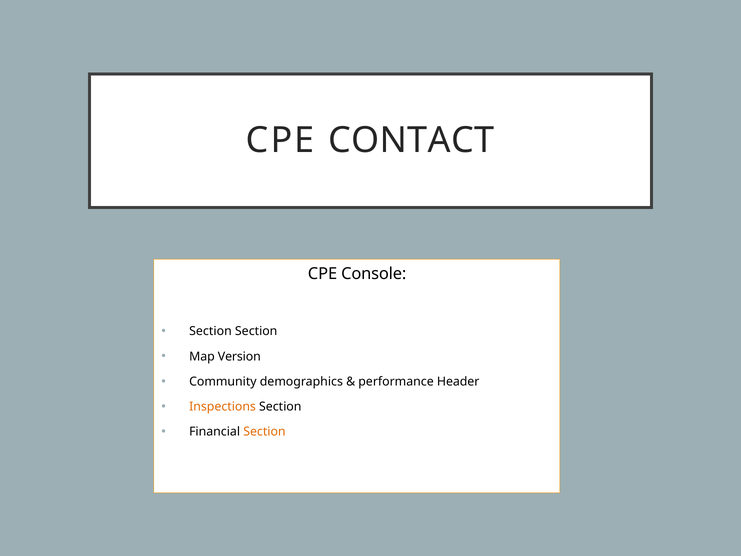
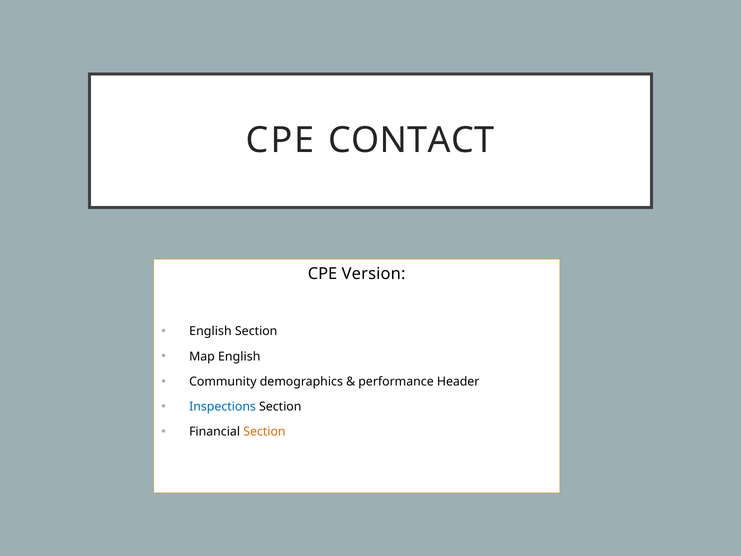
Console: Console -> Version (374, 274)
Section: Section -> English (210, 331)
Map Version: Version -> English (239, 356)
Inspections colour: orange -> blue (223, 407)
